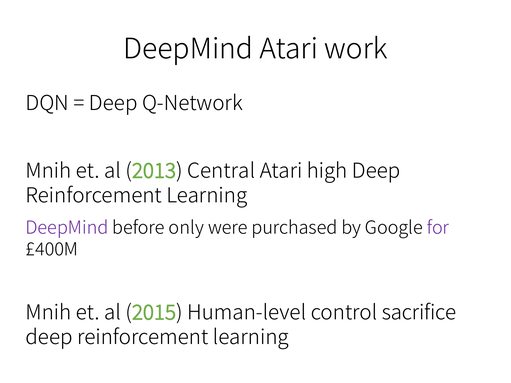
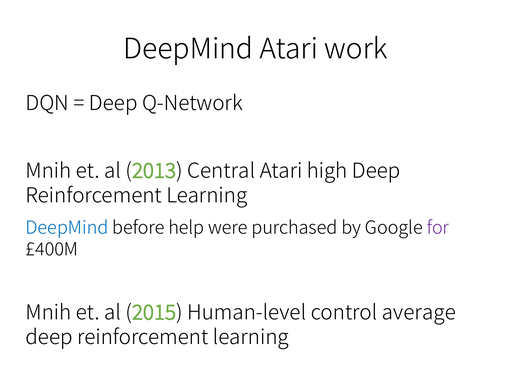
DeepMind colour: purple -> blue (67, 228)
only: only -> help (186, 228)
sacrifice: sacrifice -> average (419, 313)
